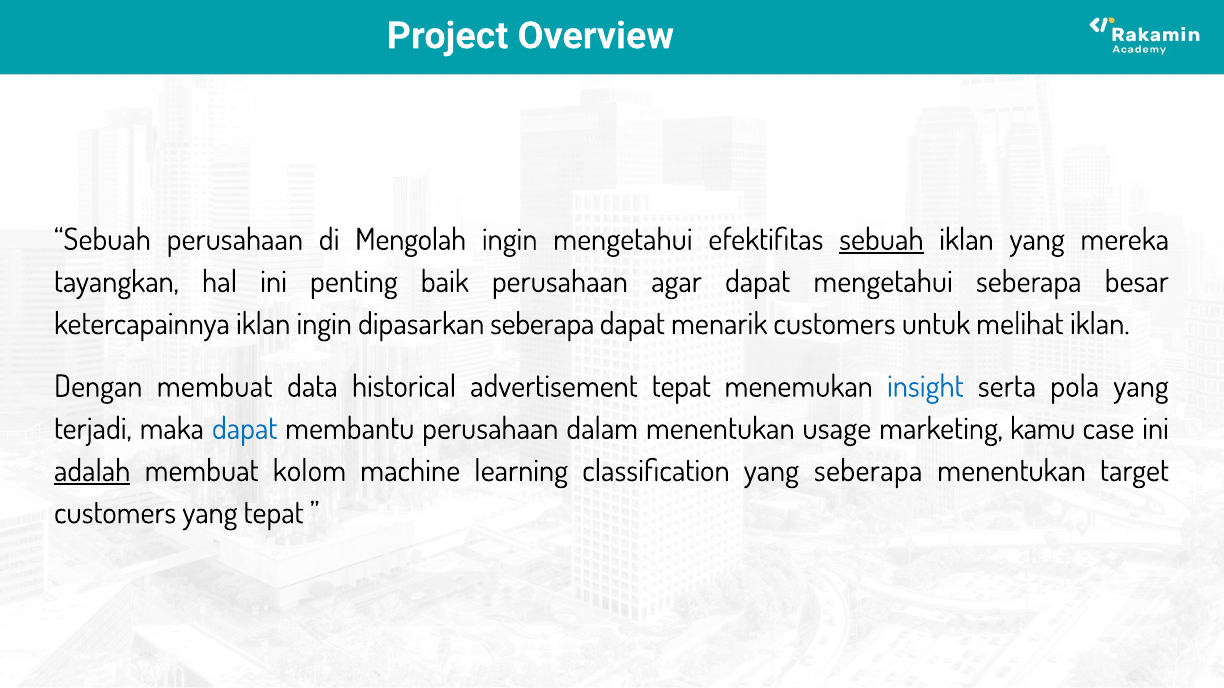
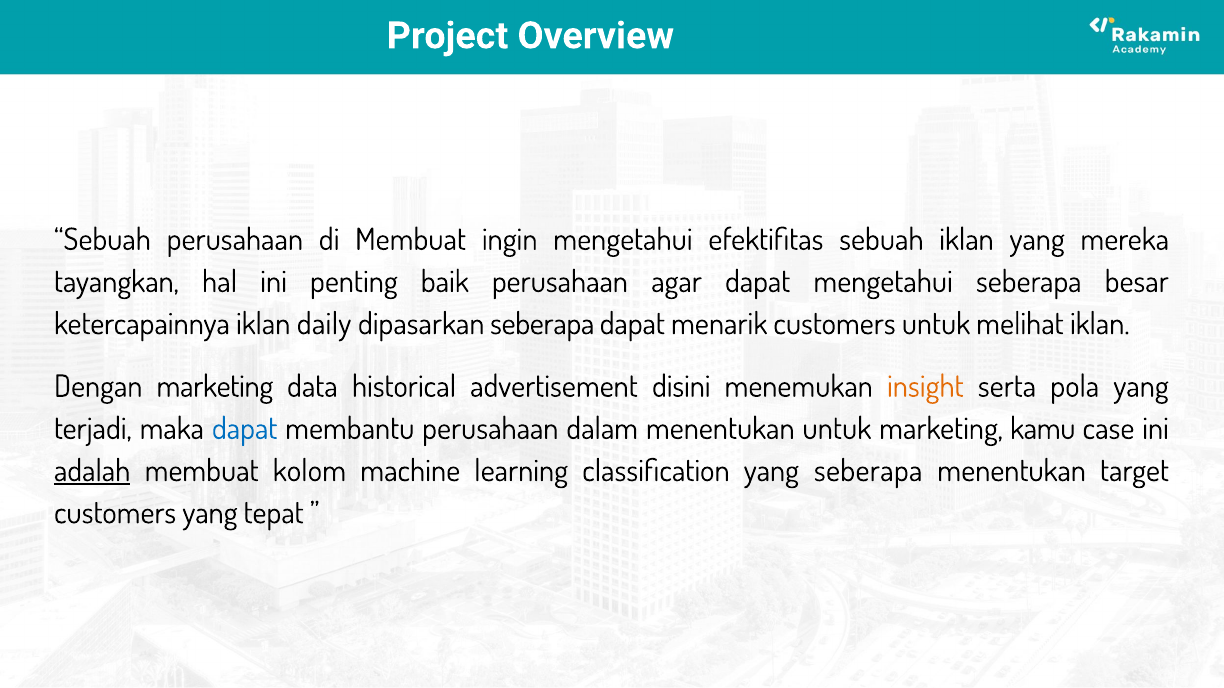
di Mengolah: Mengolah -> Membuat (411, 240)
sebuah underline: present -> none (881, 240)
iklan ingin: ingin -> daily (324, 324)
Dengan membuat: membuat -> marketing (215, 387)
advertisement tepat: tepat -> disini (681, 387)
insight colour: blue -> orange (925, 387)
menentukan usage: usage -> untuk (837, 429)
